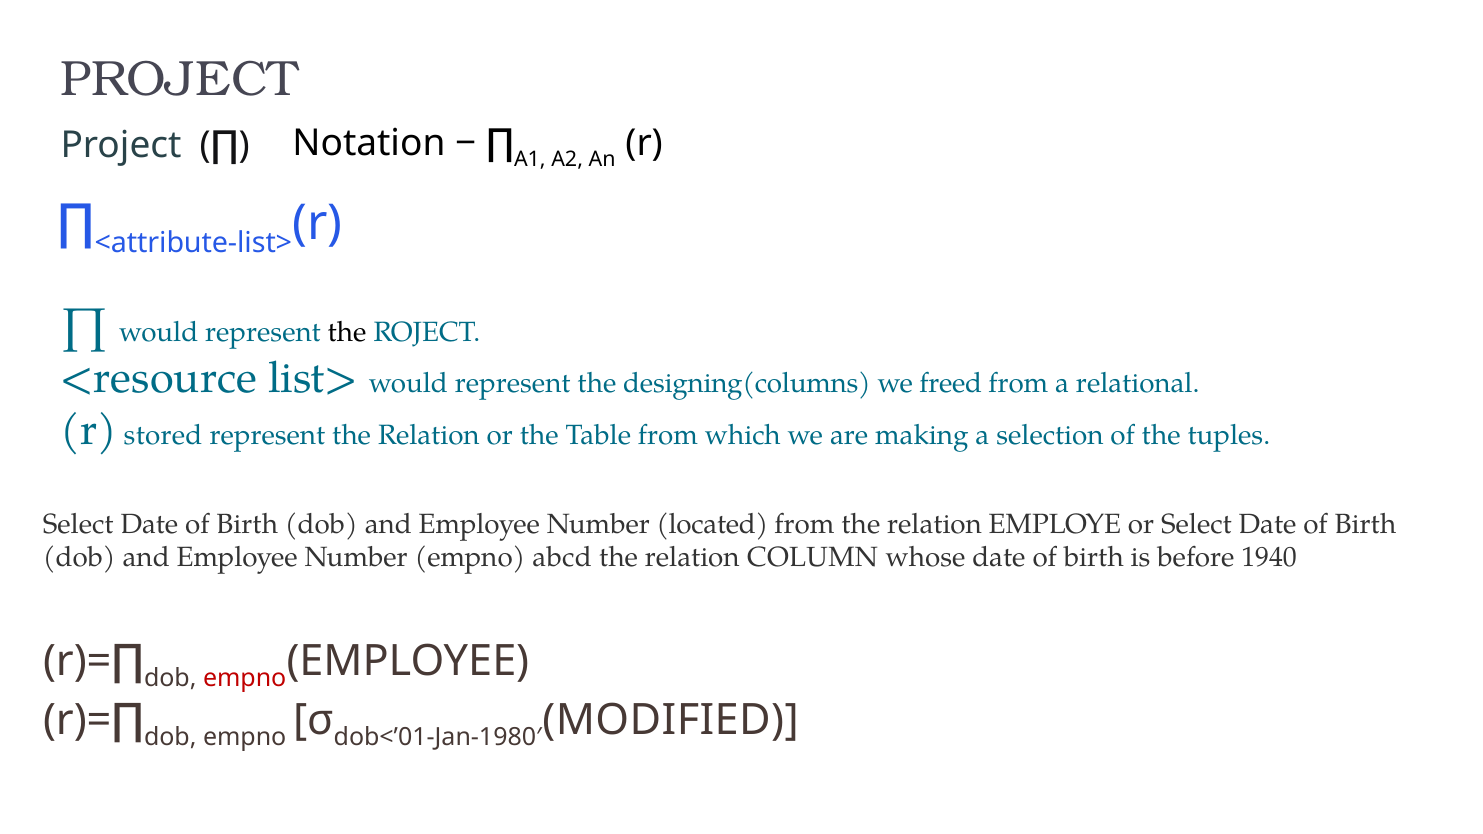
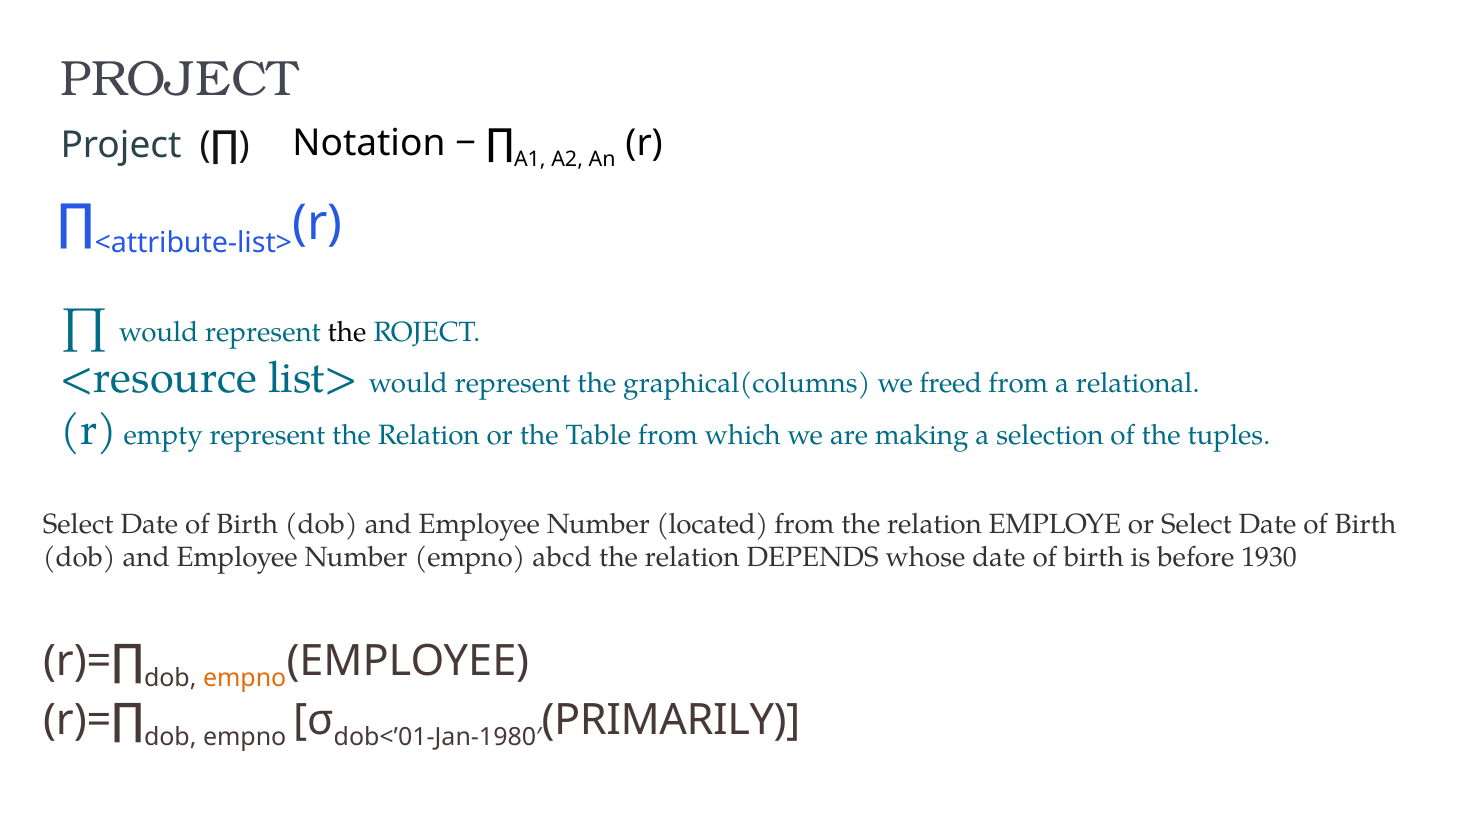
designing(columns: designing(columns -> graphical(columns (747, 384)
stored: stored -> empty (163, 436)
COLUMN: COLUMN -> DEPENDS (813, 558)
1940: 1940 -> 1930 (1269, 558)
empno colour: red -> orange (245, 679)
MODIFIED: MODIFIED -> PRIMARILY (671, 721)
